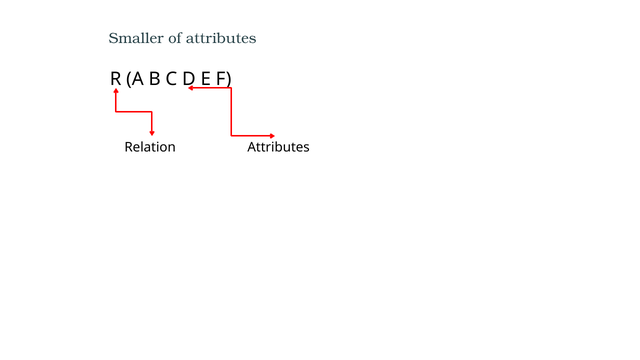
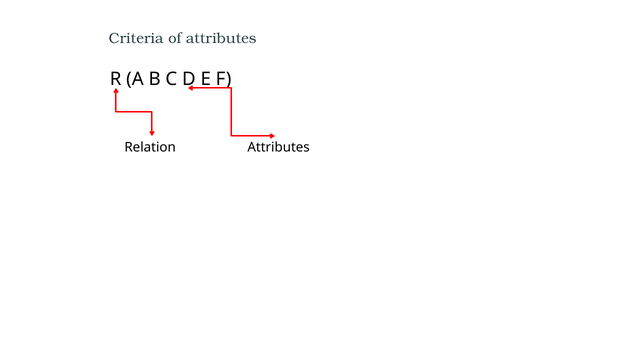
Smaller: Smaller -> Criteria (136, 39)
